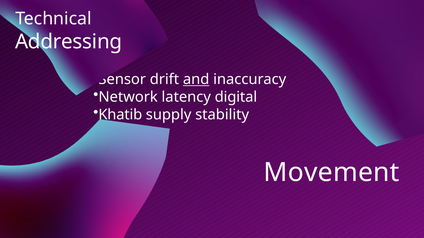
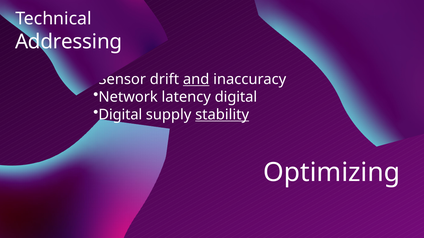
Khatib: Khatib -> Digital (120, 115)
stability underline: none -> present (222, 115)
Movement: Movement -> Optimizing (332, 173)
